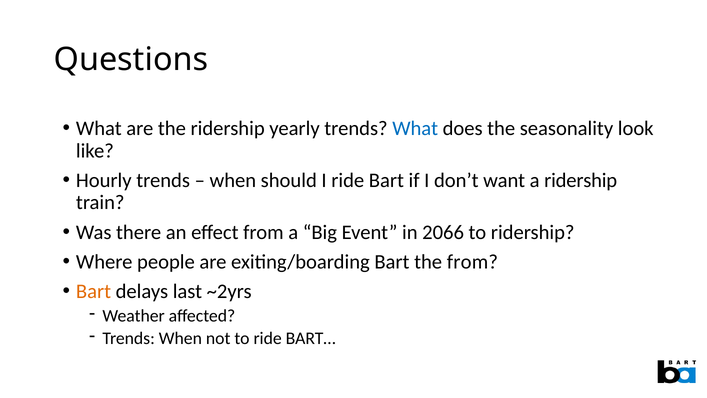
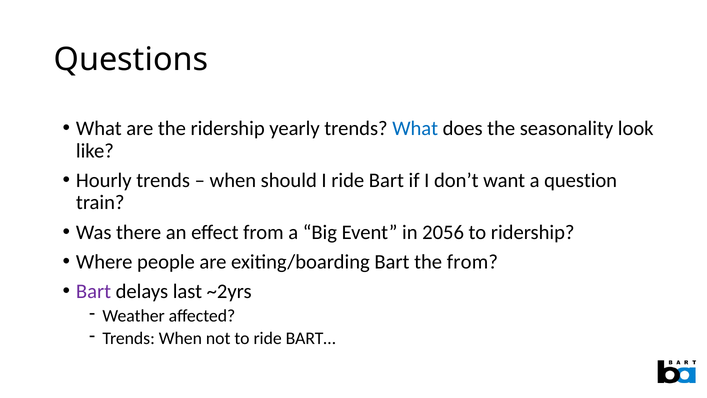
a ridership: ridership -> question (581, 180)
2066: 2066 -> 2056 (443, 232)
Bart colour: orange -> purple (94, 291)
